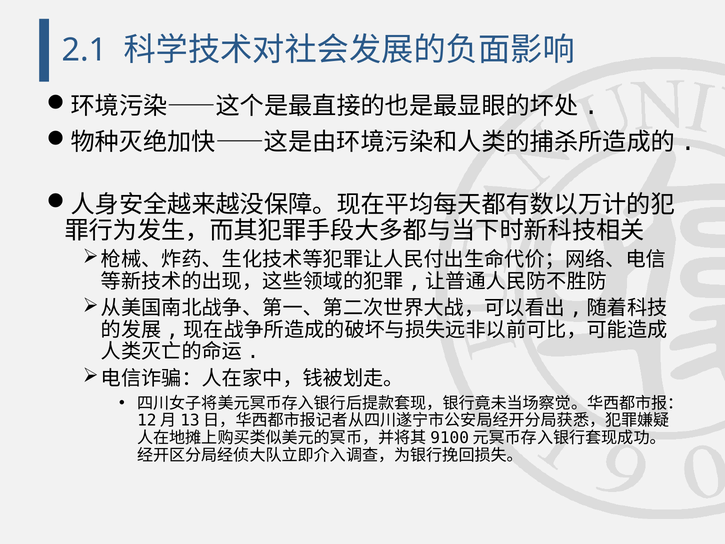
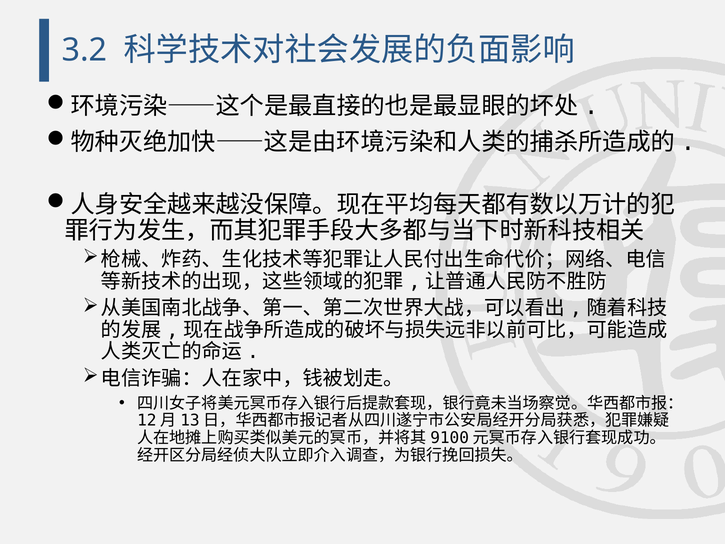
2.1: 2.1 -> 3.2 (85, 50)
